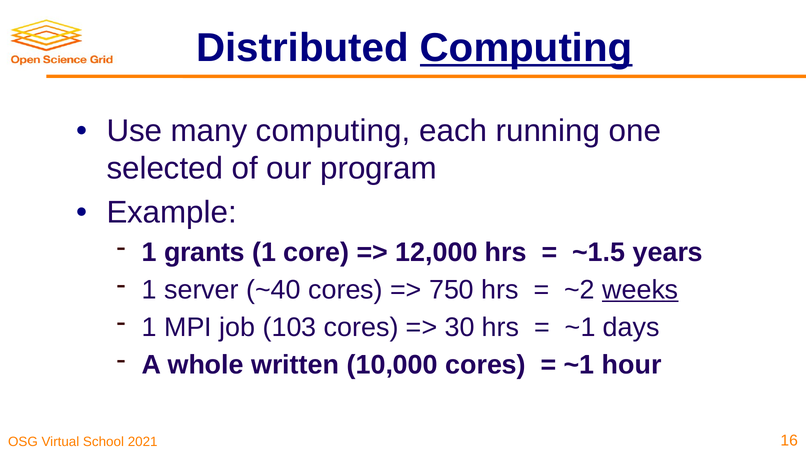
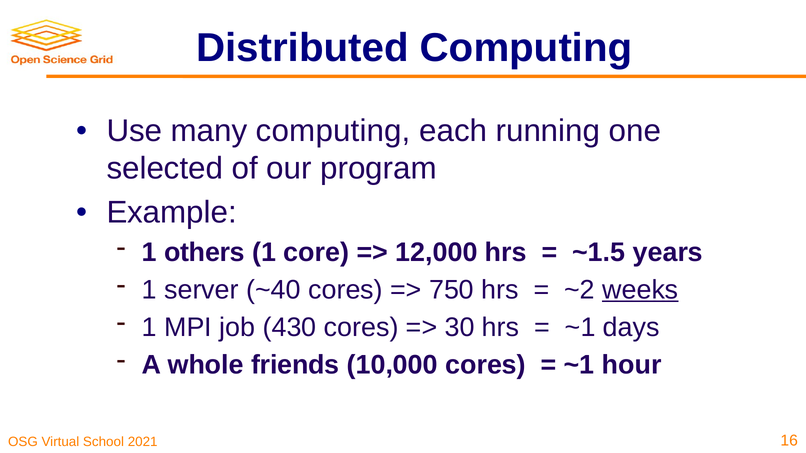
Computing underline: present -> none (526, 48)
grants: grants -> others (205, 252)
103: 103 -> 430 (290, 328)
written: written -> friends (295, 365)
